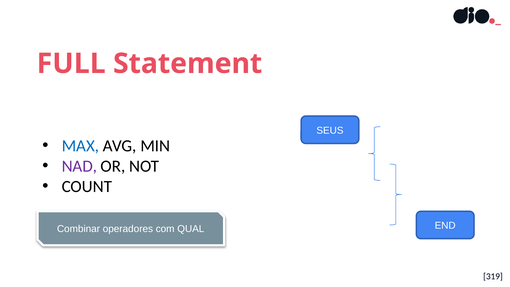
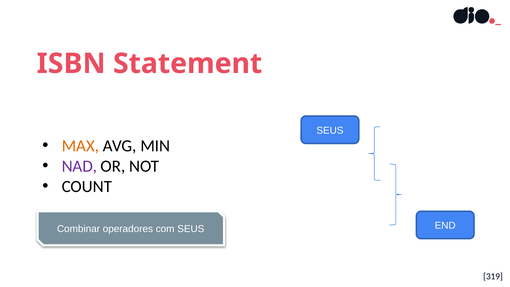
FULL: FULL -> ISBN (71, 64)
MAX colour: blue -> orange (80, 146)
com QUAL: QUAL -> SEUS (191, 229)
